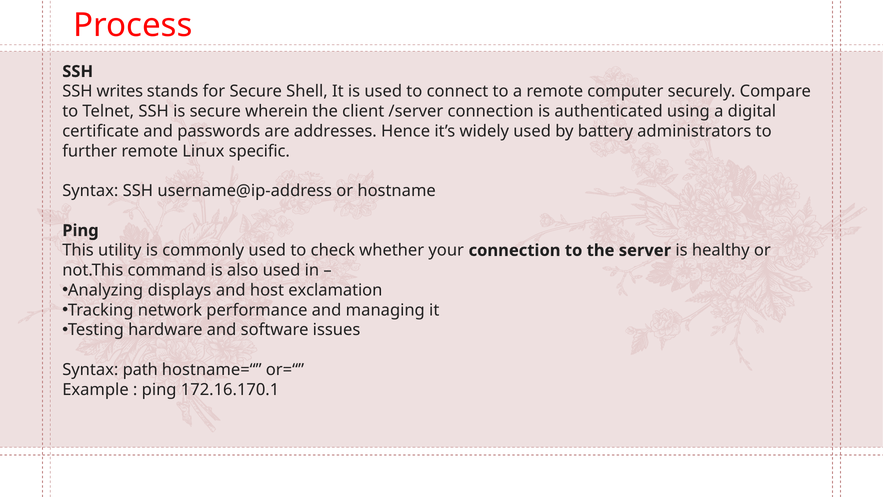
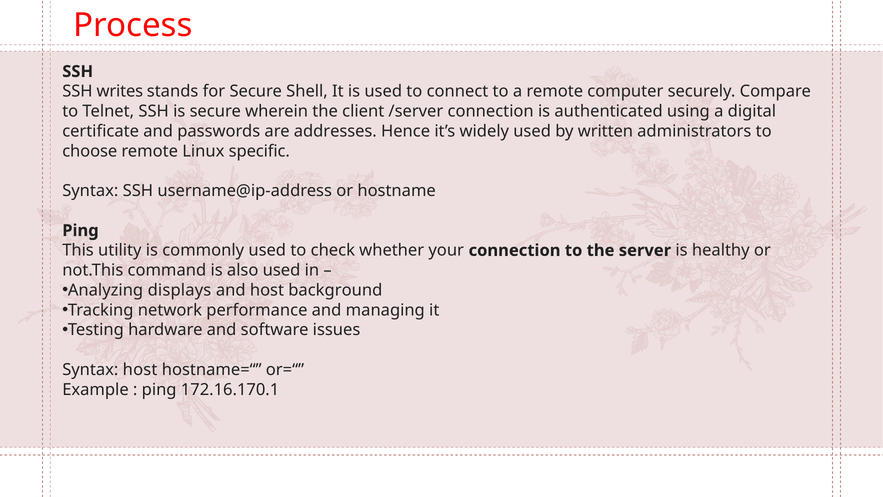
battery: battery -> written (605, 131)
further: further -> choose (90, 151)
exclamation: exclamation -> background (335, 290)
Syntax path: path -> host (140, 369)
